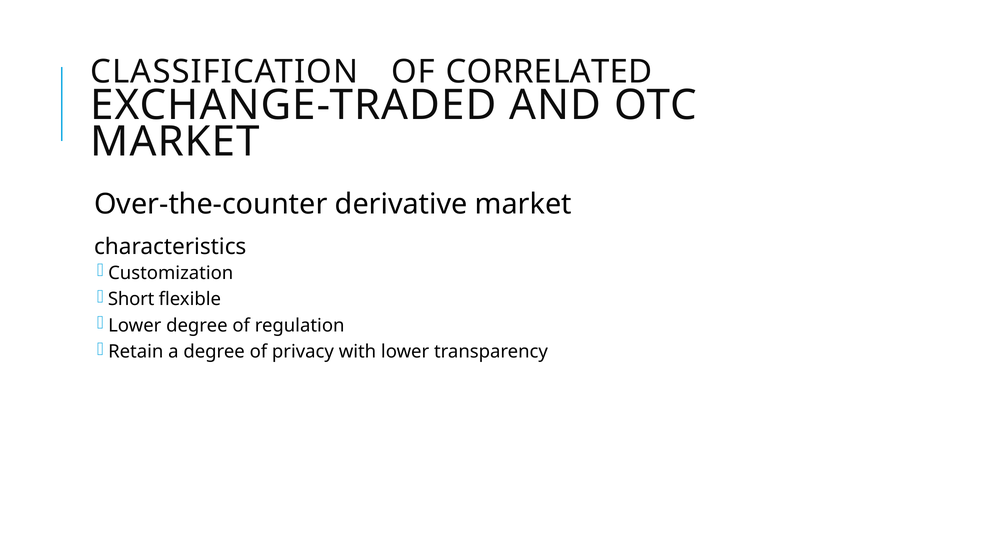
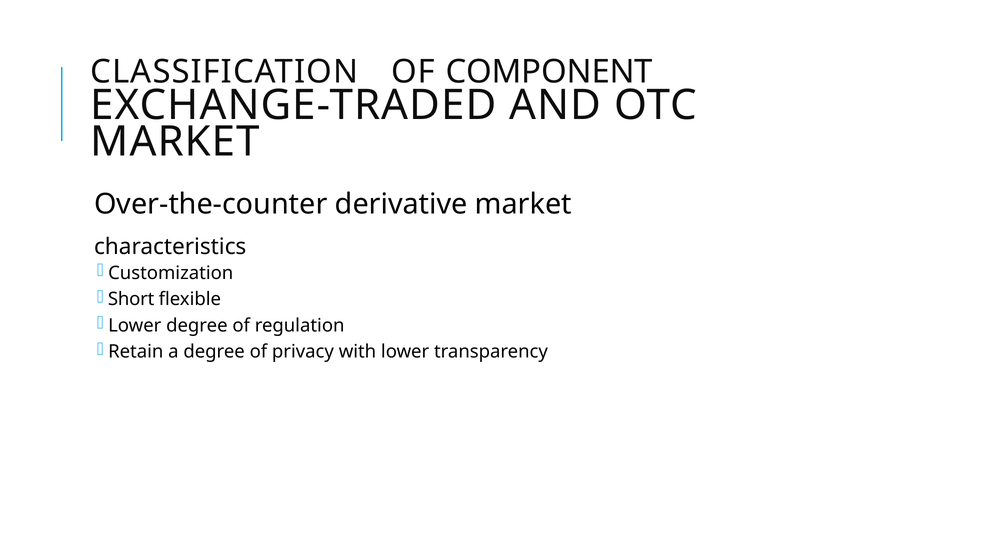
CORRELATED: CORRELATED -> COMPONENT (549, 72)
